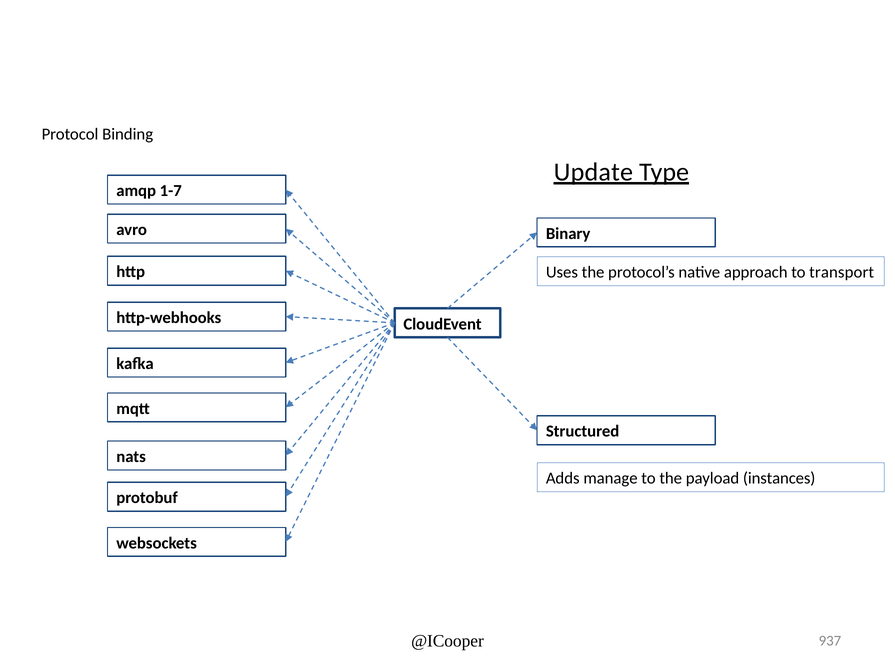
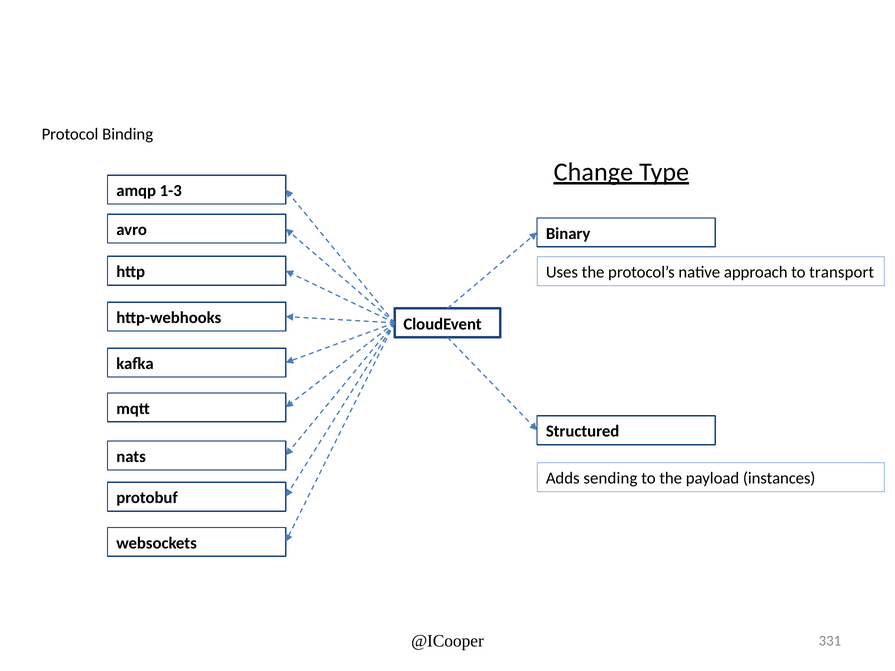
Update: Update -> Change (593, 172)
1-7: 1-7 -> 1-3 (171, 191)
manage: manage -> sending (610, 479)
937: 937 -> 331 (830, 641)
